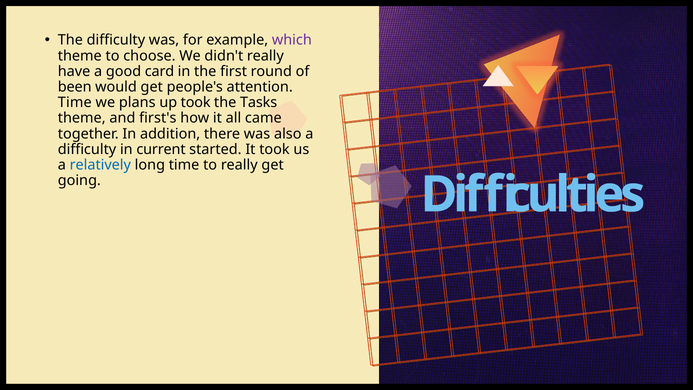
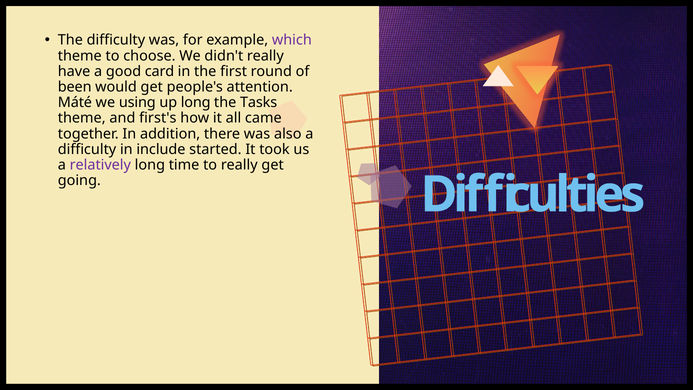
Time: Time -> Máté (75, 103)
plans: plans -> using (137, 103)
up took: took -> long (196, 103)
current: current -> include (161, 149)
relatively colour: blue -> purple (100, 165)
